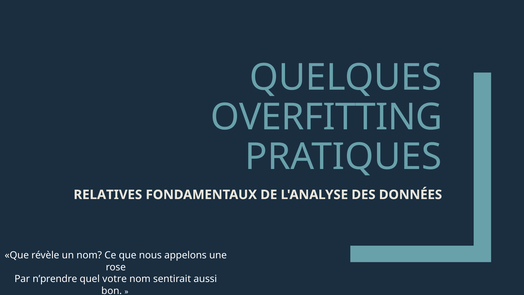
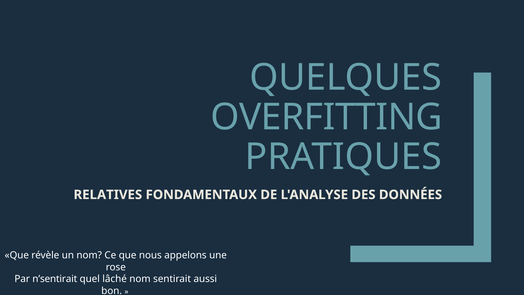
n’prendre: n’prendre -> n’sentirait (55, 279)
votre: votre -> lâché (115, 279)
